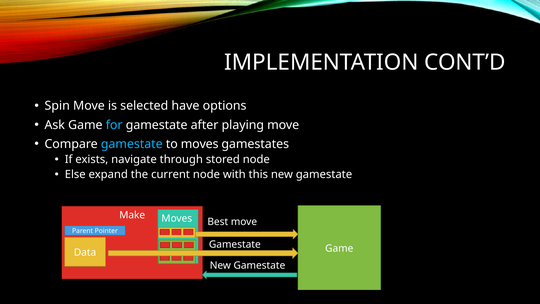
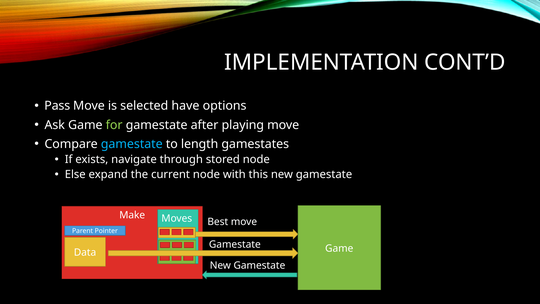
Spin: Spin -> Pass (57, 106)
for colour: light blue -> light green (114, 125)
to moves: moves -> length (200, 144)
